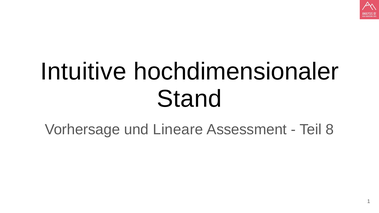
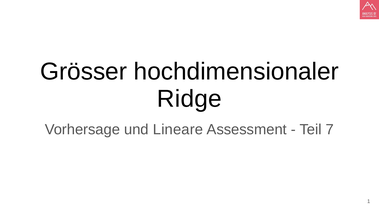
Intuitive: Intuitive -> Grösser (84, 72)
Stand: Stand -> Ridge (189, 99)
8: 8 -> 7 (330, 130)
